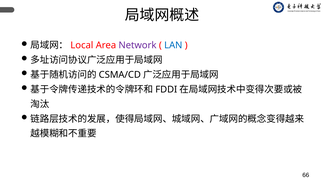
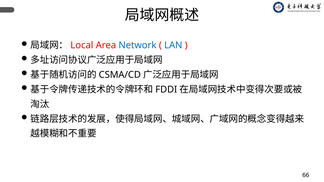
Network colour: purple -> blue (138, 45)
